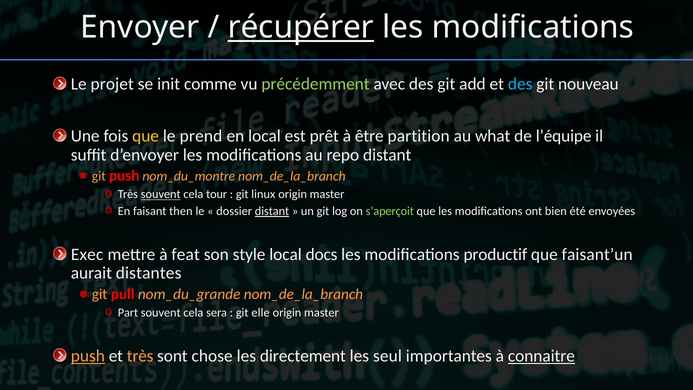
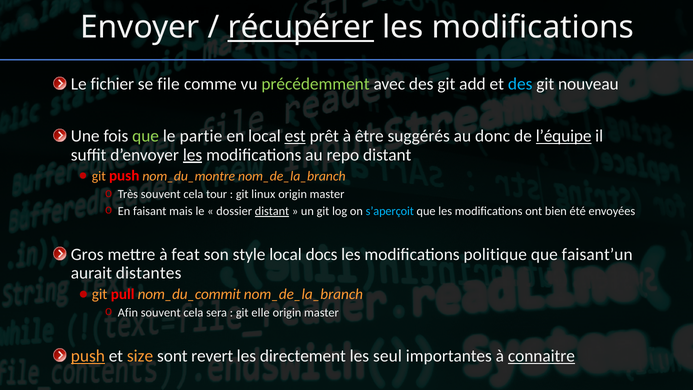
projet: projet -> fichier (112, 84)
init: init -> file (169, 84)
que colour: yellow -> light green (146, 136)
prend: prend -> partie (201, 136)
est underline: none -> present (295, 136)
partition: partition -> suggérés (419, 136)
what: what -> donc (493, 136)
l’équipe underline: none -> present (564, 136)
les underline: none -> present (193, 155)
souvent underline: present -> none (161, 194)
then: then -> mais (181, 211)
s’aperçoit colour: light green -> light blue (390, 211)
Exec: Exec -> Gros (87, 254)
productif: productif -> politique (495, 254)
nom_du_grande: nom_du_grande -> nom_du_commit (189, 294)
Part: Part -> Afin (128, 313)
et très: très -> size (140, 356)
chose: chose -> revert (212, 356)
